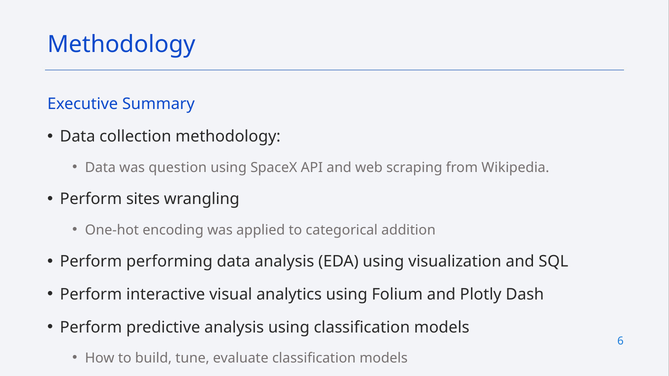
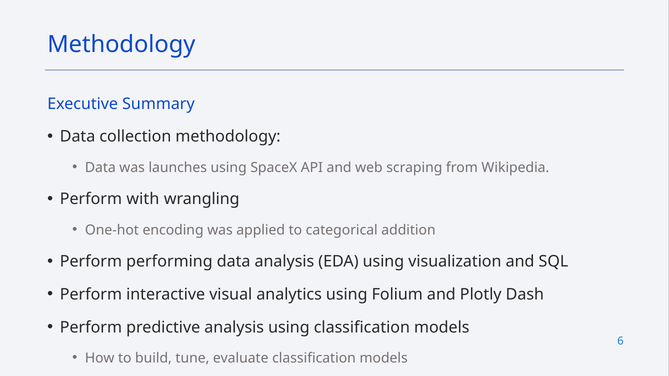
question: question -> launches (178, 168)
sites: sites -> with (143, 199)
